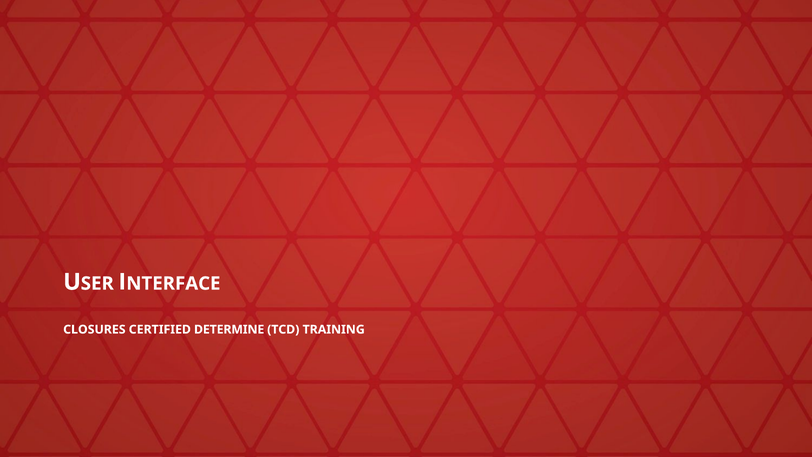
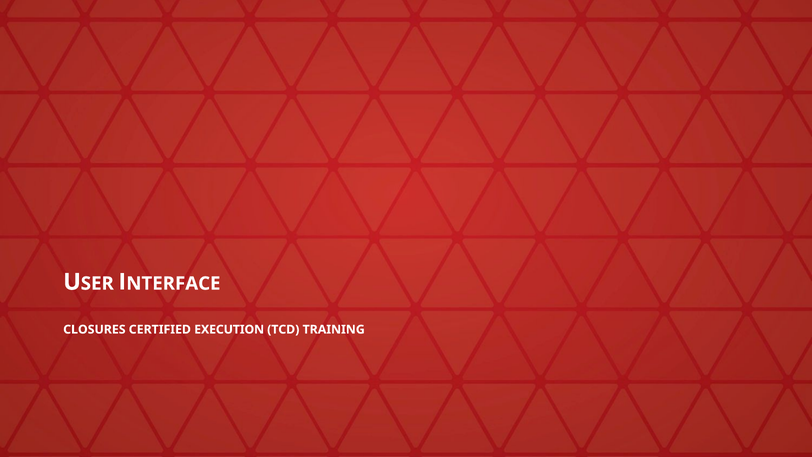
DETERMINE: DETERMINE -> EXECUTION (229, 329)
